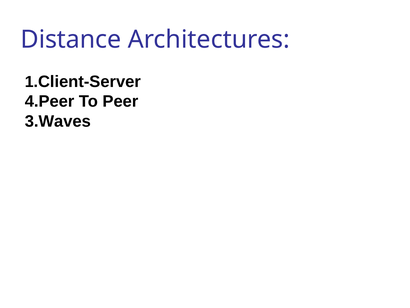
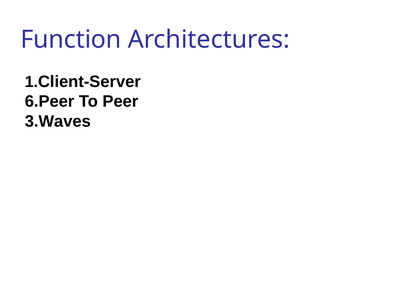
Distance: Distance -> Function (71, 39)
4.Peer: 4.Peer -> 6.Peer (50, 101)
